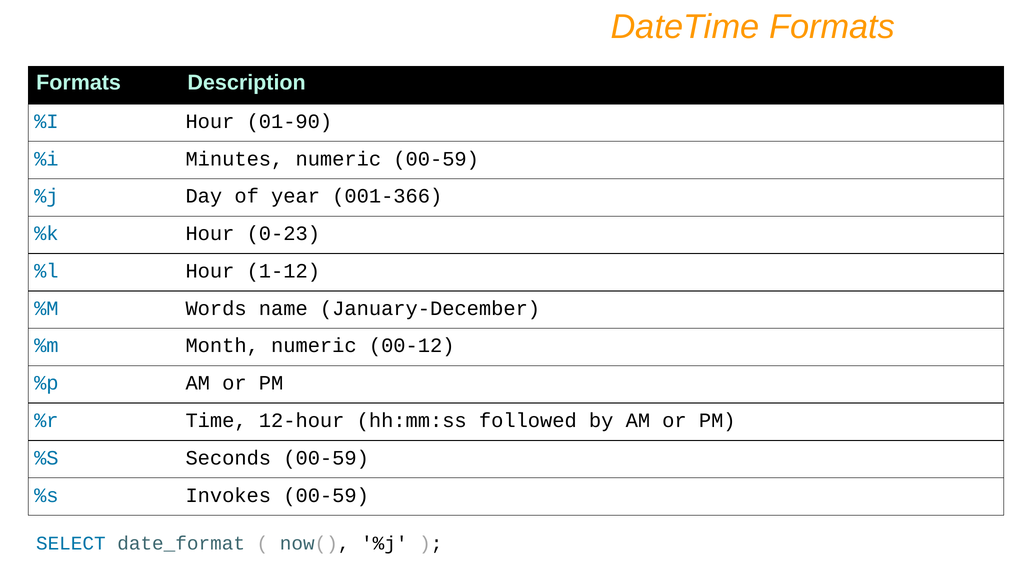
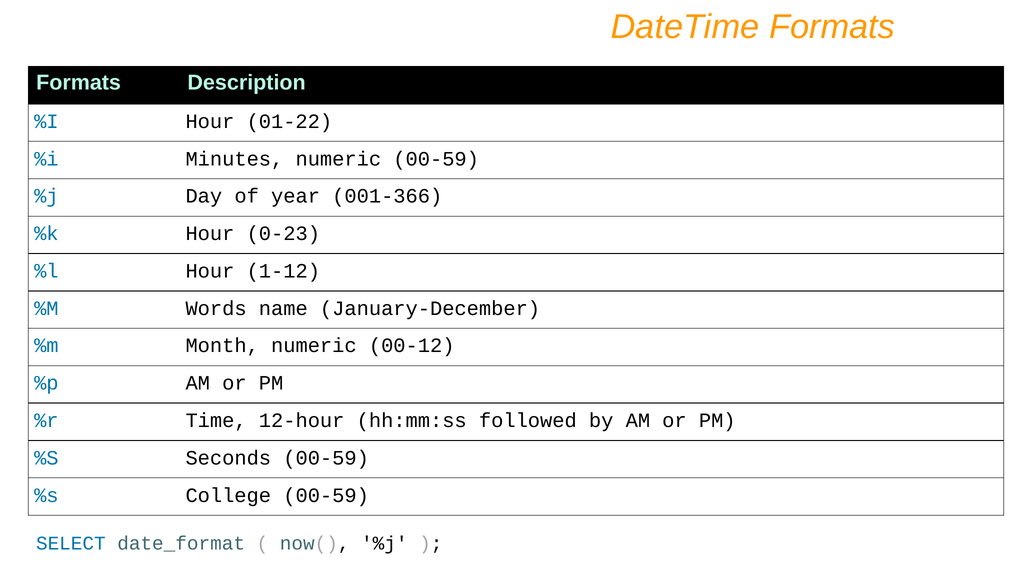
01-90: 01-90 -> 01-22 (289, 122)
Invokes: Invokes -> College (228, 496)
